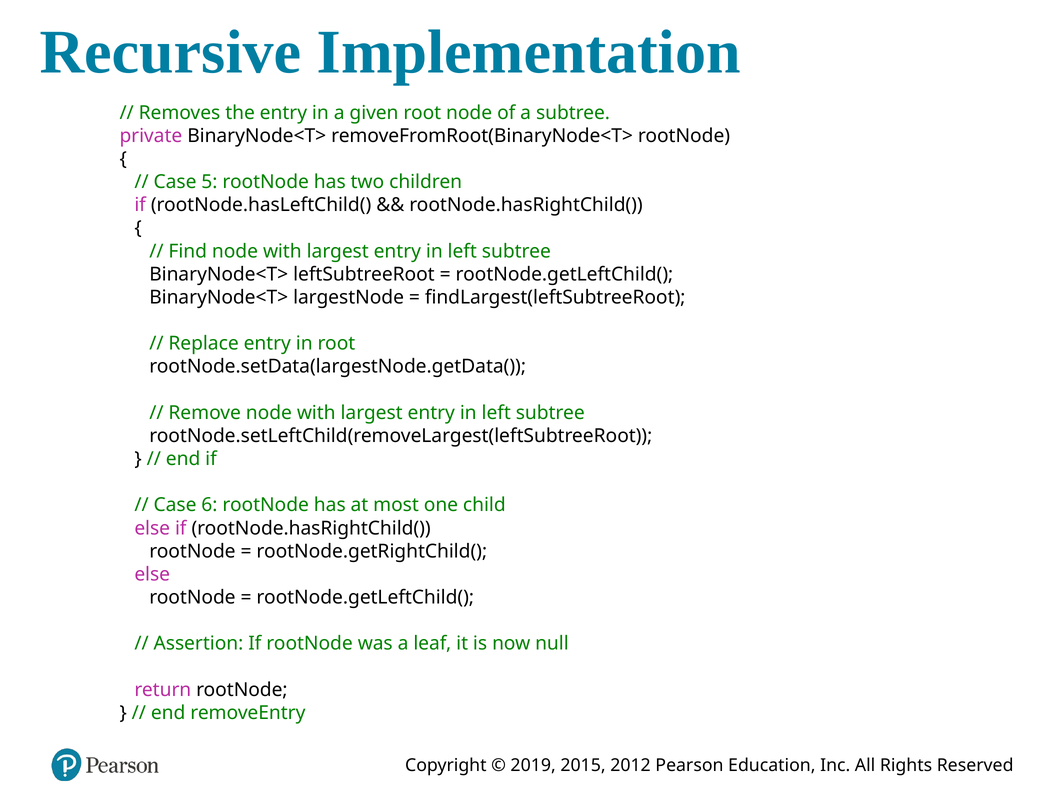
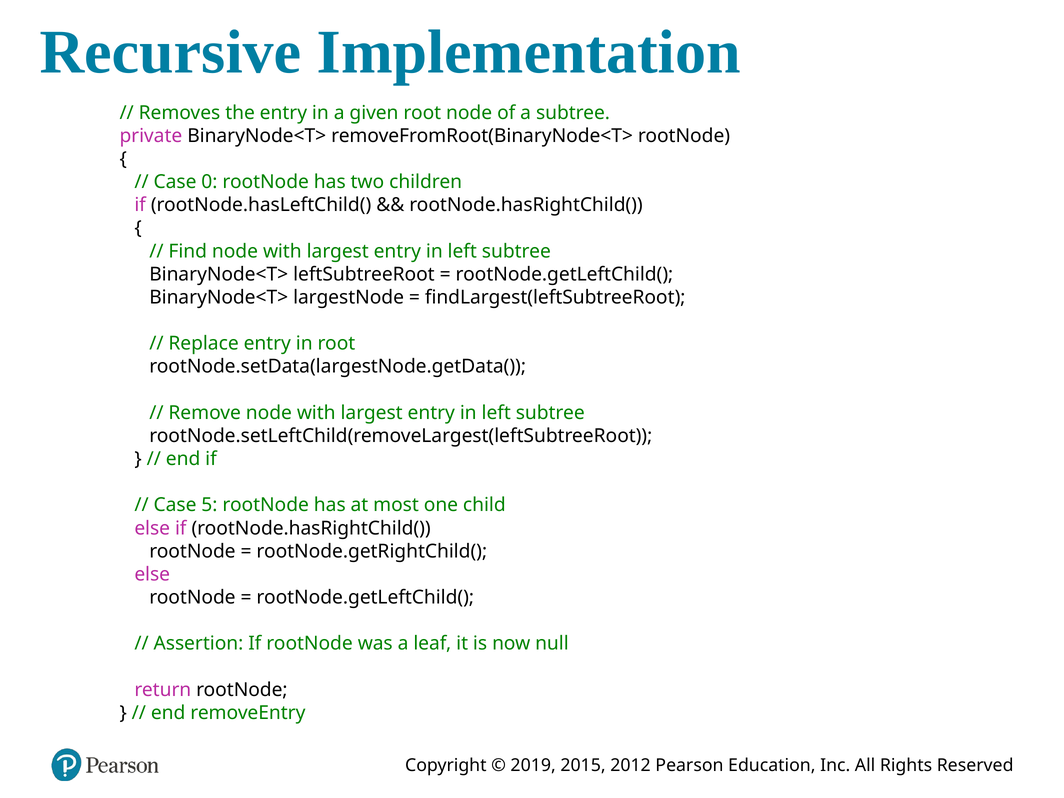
5: 5 -> 0 (209, 182)
6: 6 -> 5 (209, 505)
